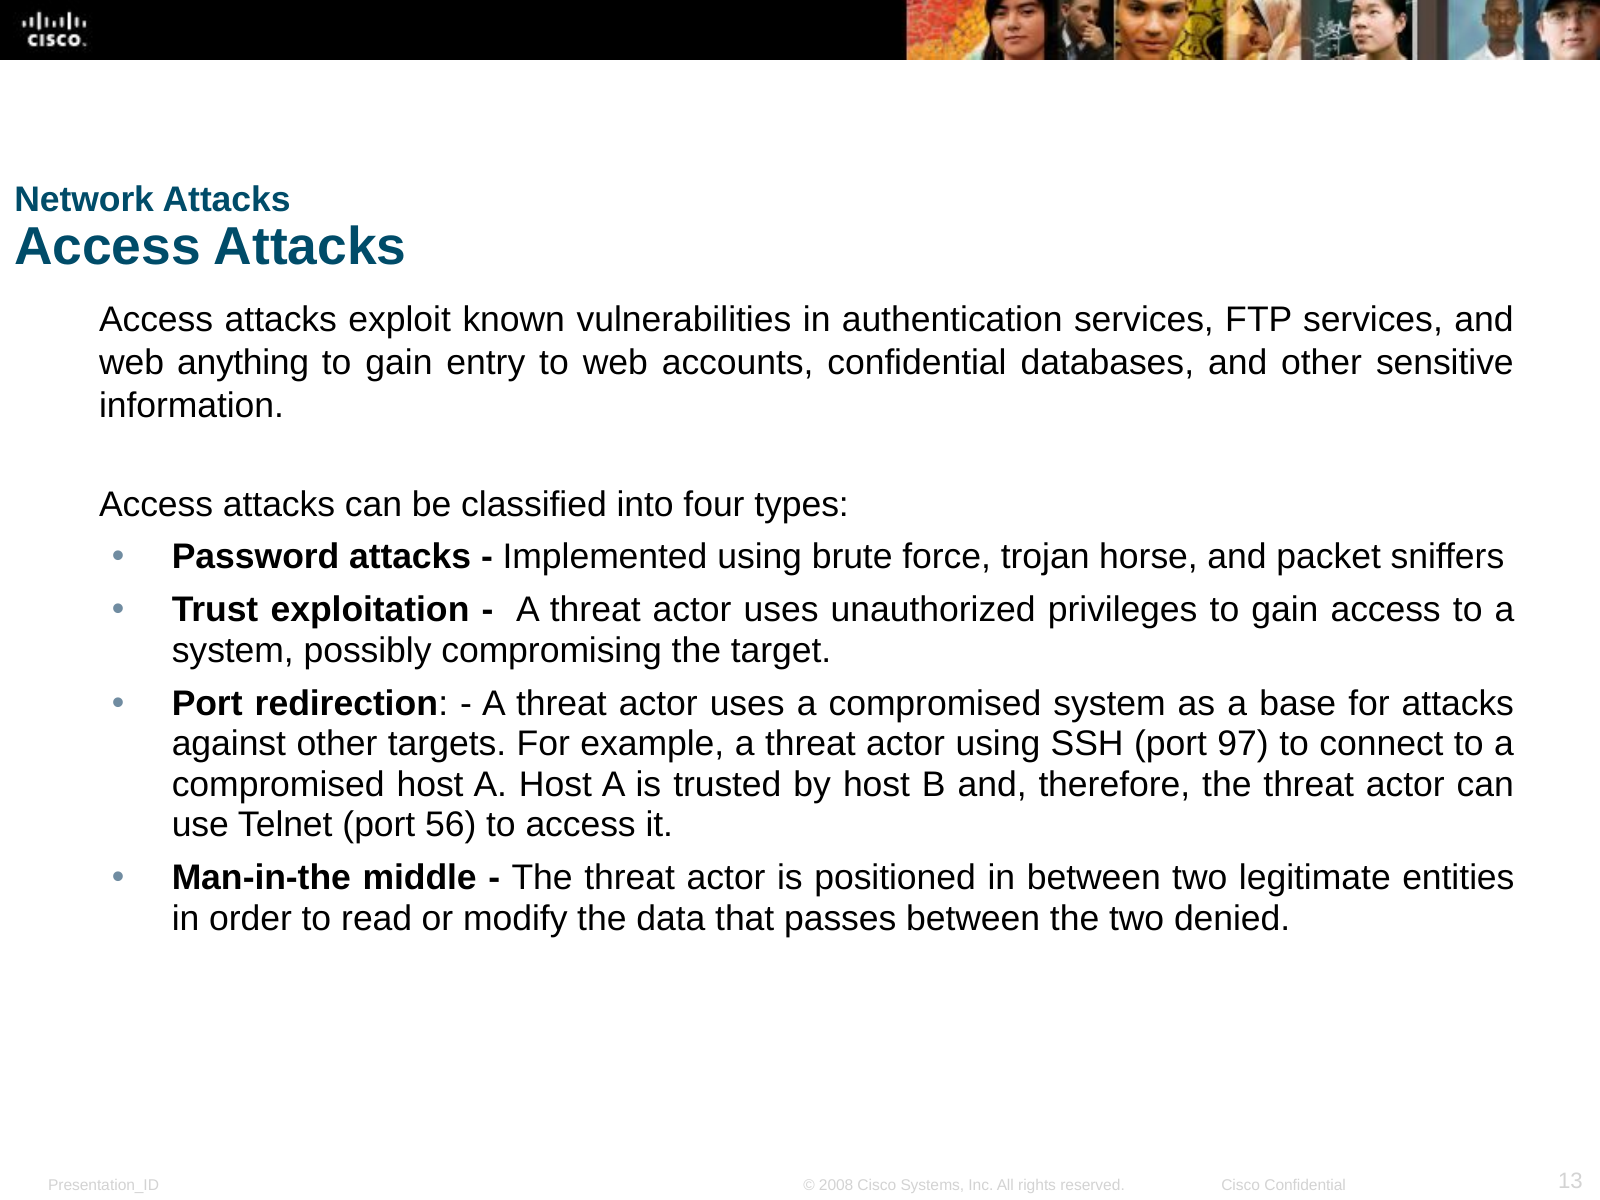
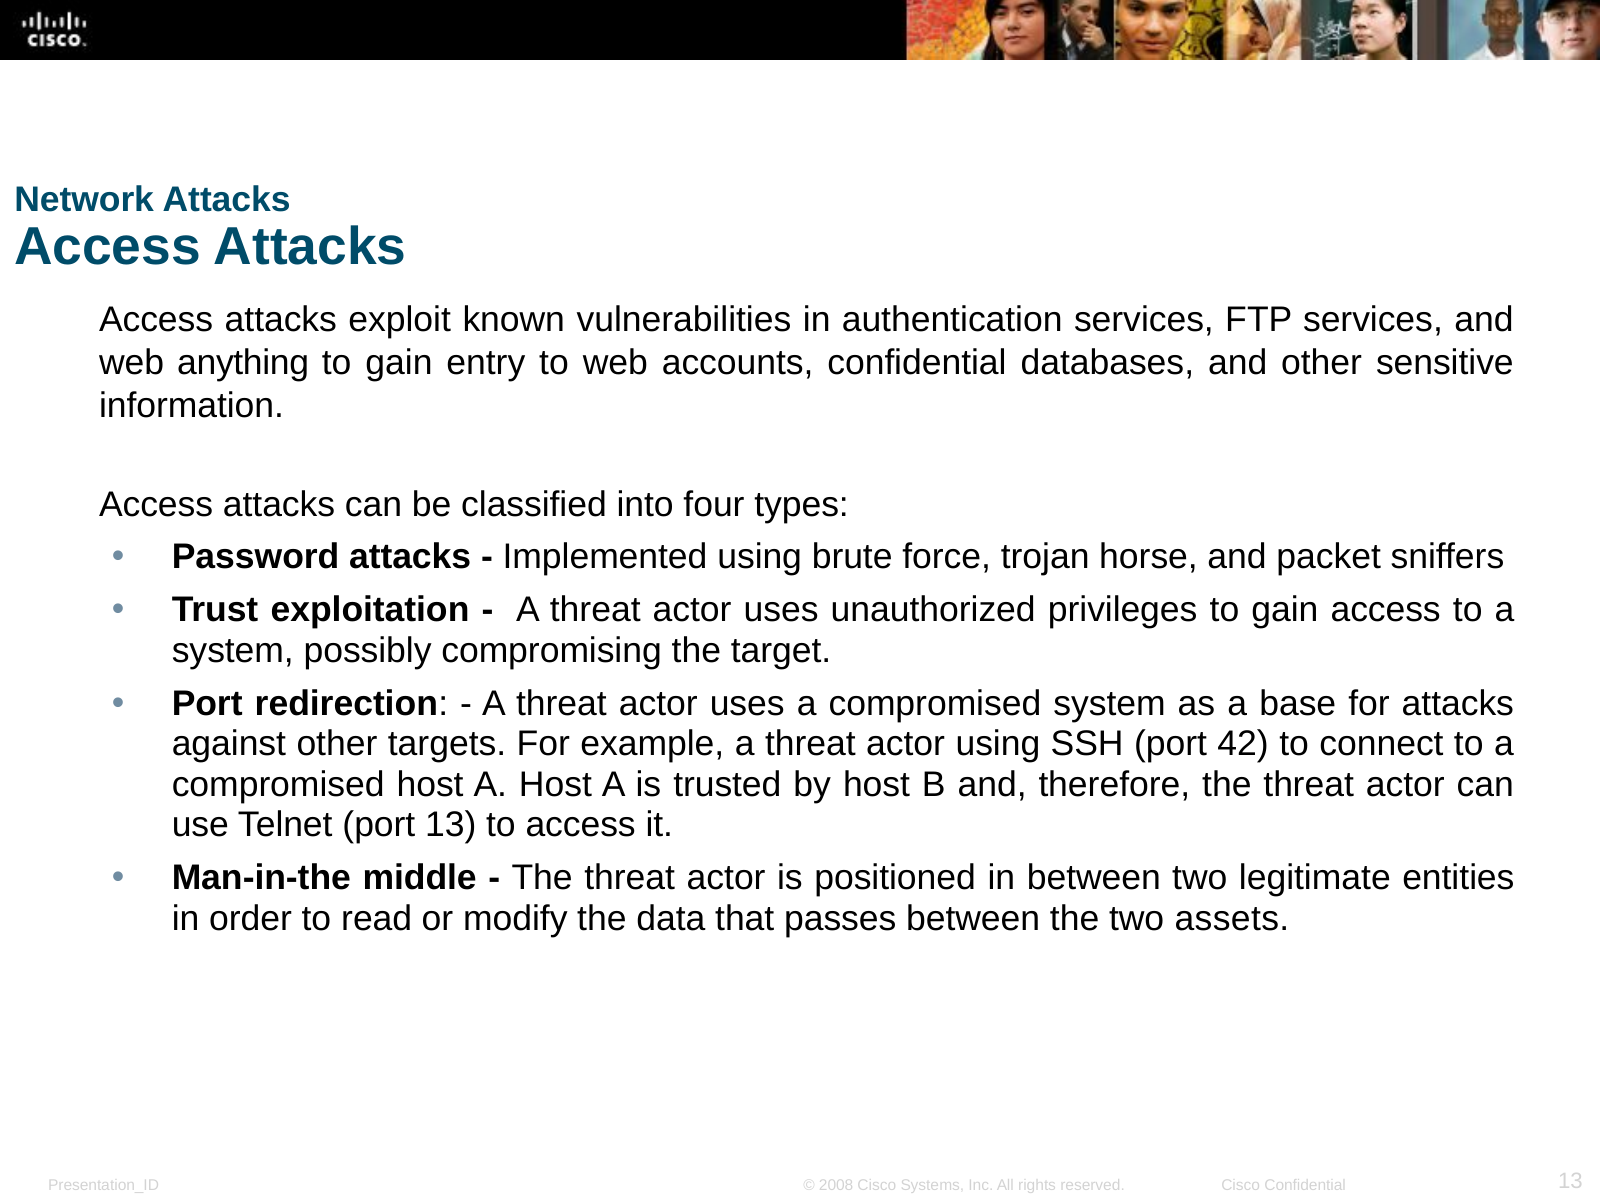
97: 97 -> 42 (1243, 744)
port 56: 56 -> 13 (451, 825)
denied: denied -> assets (1232, 918)
